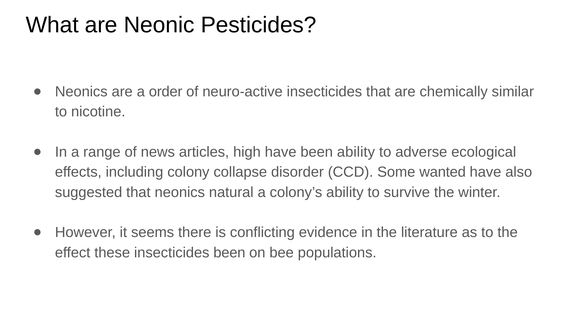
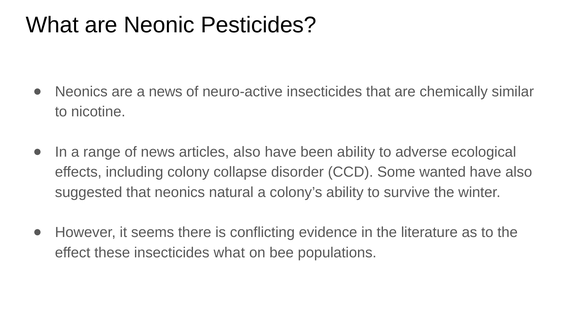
a order: order -> news (166, 92)
articles high: high -> also (247, 152)
insecticides been: been -> what (229, 253)
